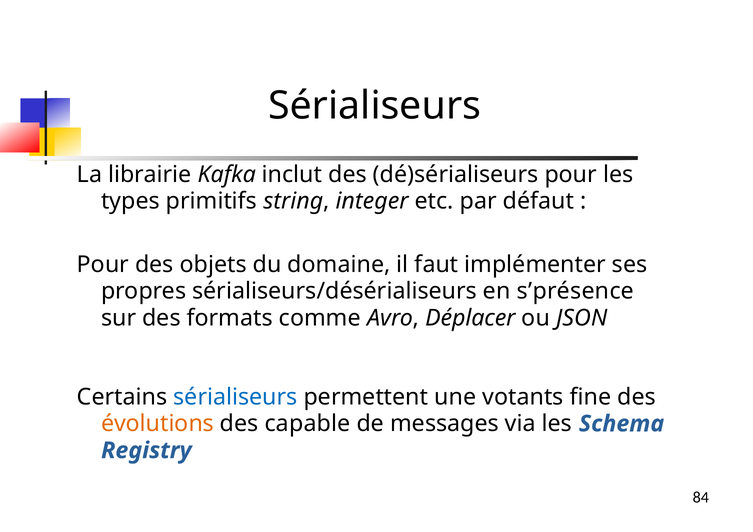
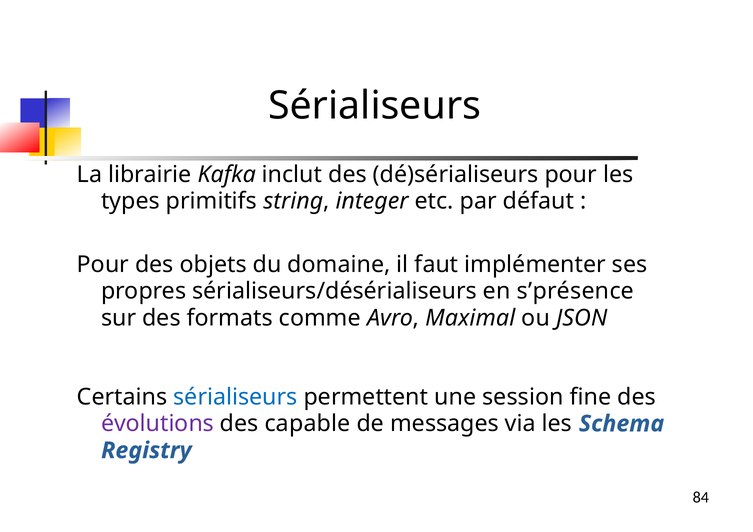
Déplacer: Déplacer -> Maximal (470, 318)
votants: votants -> session (523, 397)
évolutions colour: orange -> purple (158, 424)
